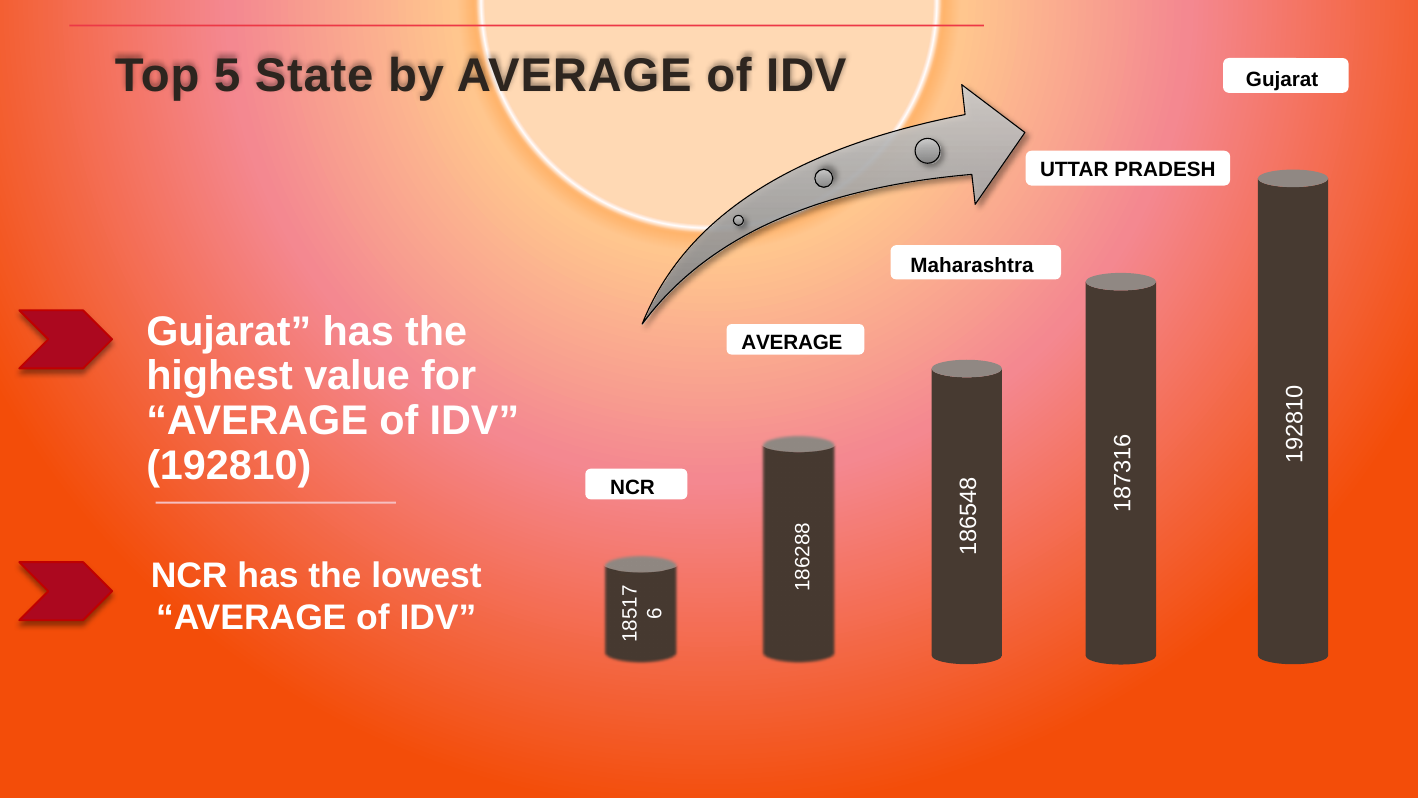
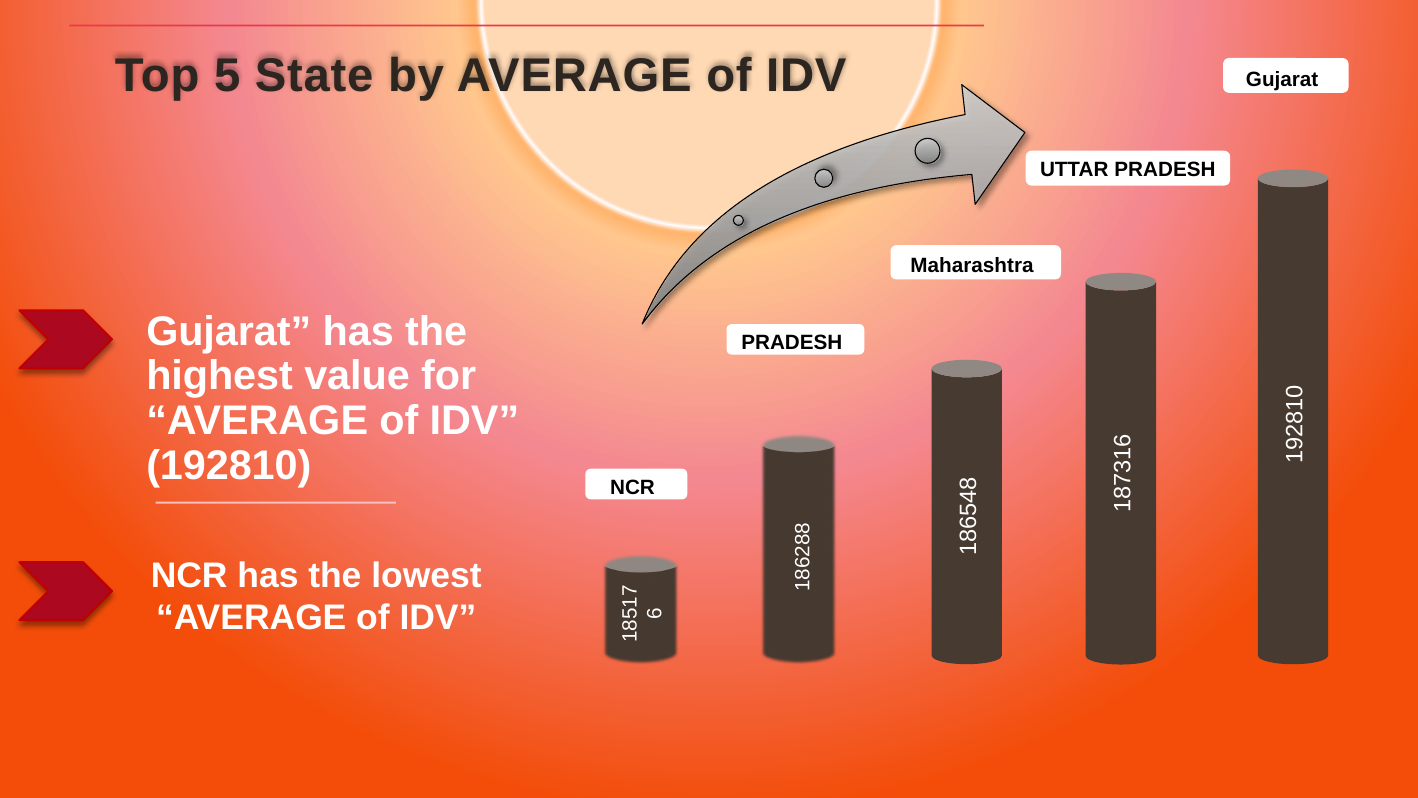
AVERAGE: AVERAGE -> PRADESH (792, 343)
